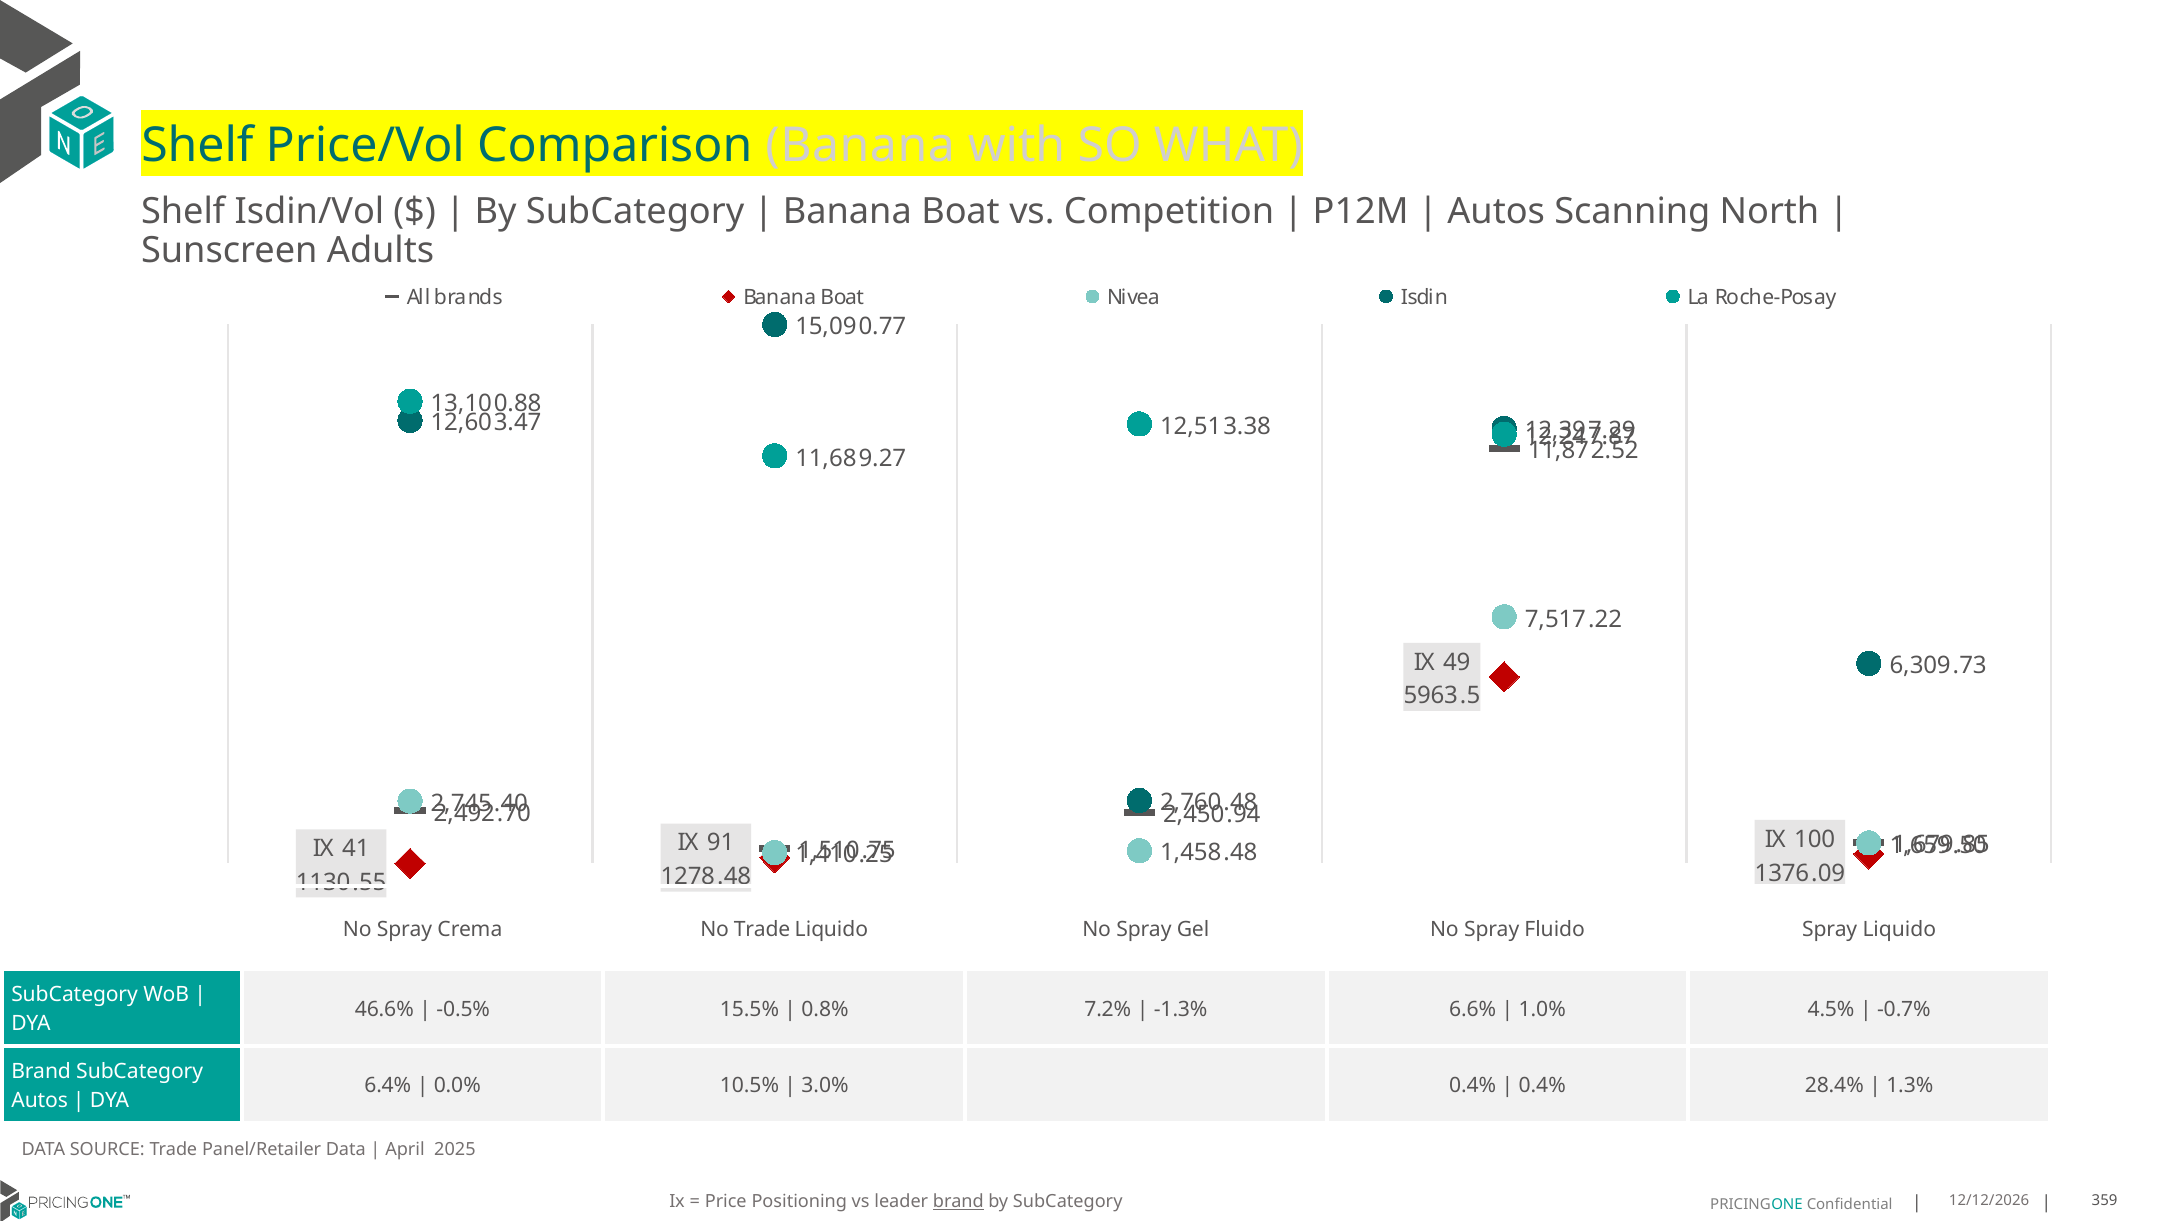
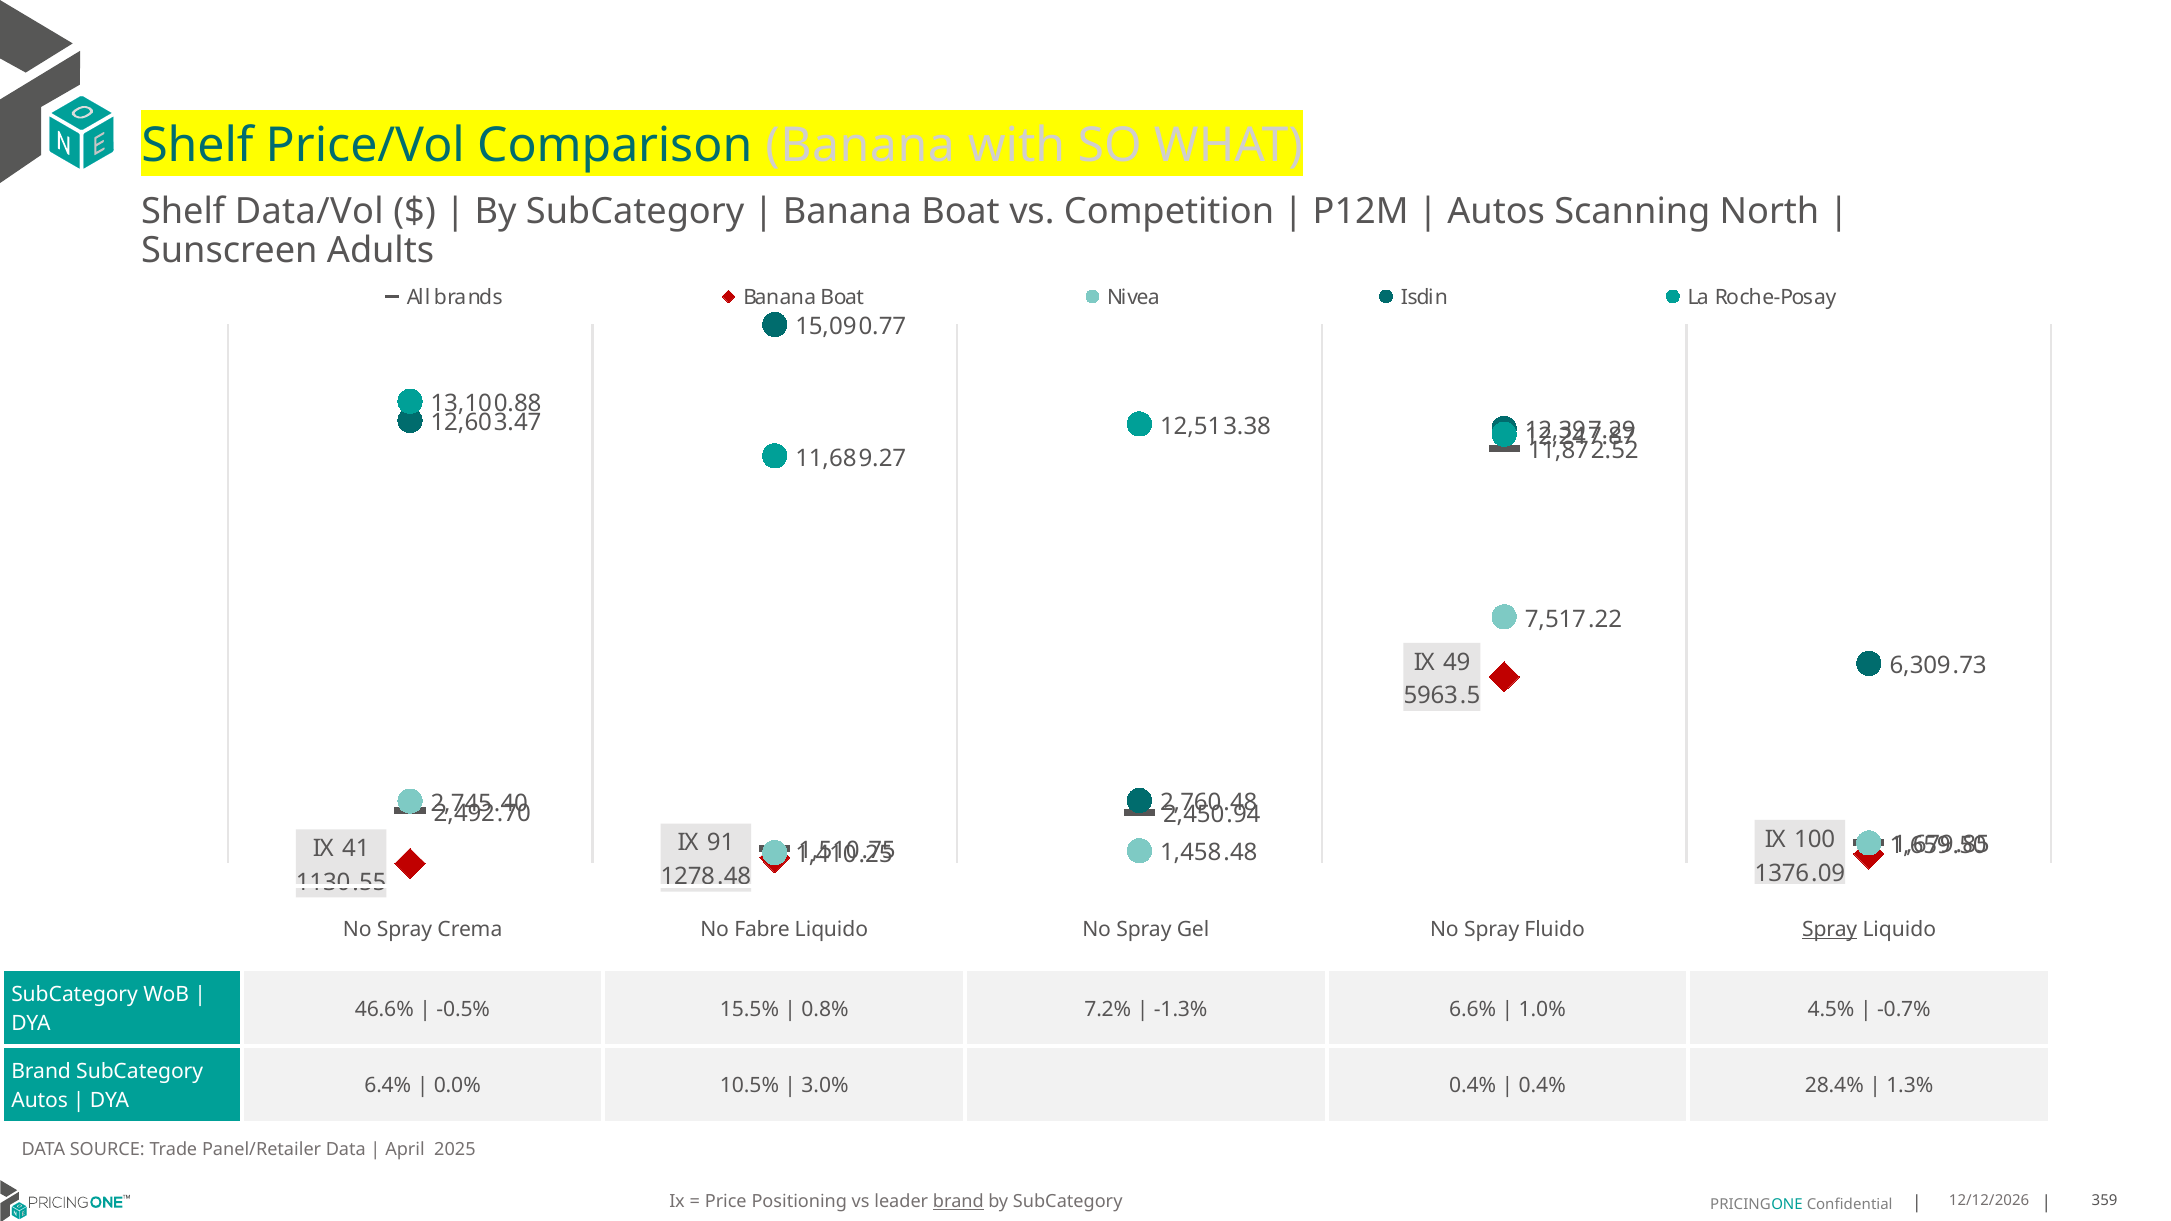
Isdin/Vol: Isdin/Vol -> Data/Vol (309, 212)
No Trade: Trade -> Fabre (762, 929)
Spray underline: none -> present (1830, 929)
